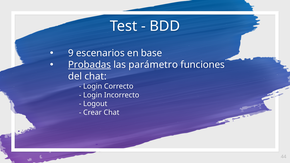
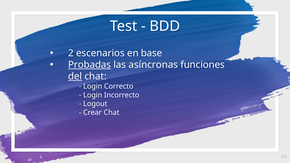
9: 9 -> 2 (71, 53)
parámetro: parámetro -> asíncronas (153, 65)
del underline: none -> present (75, 76)
